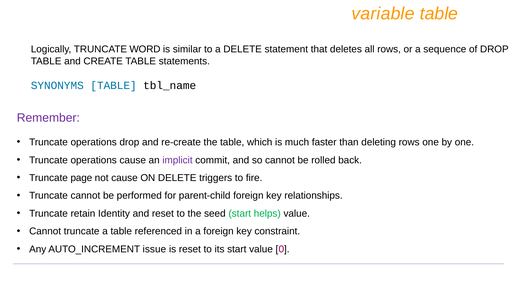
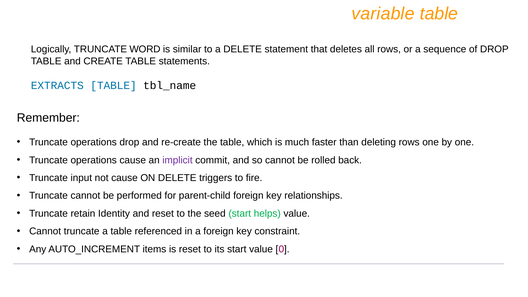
SYNONYMS: SYNONYMS -> EXTRACTS (57, 86)
Remember colour: purple -> black (48, 118)
page: page -> input (81, 178)
issue: issue -> items (154, 249)
